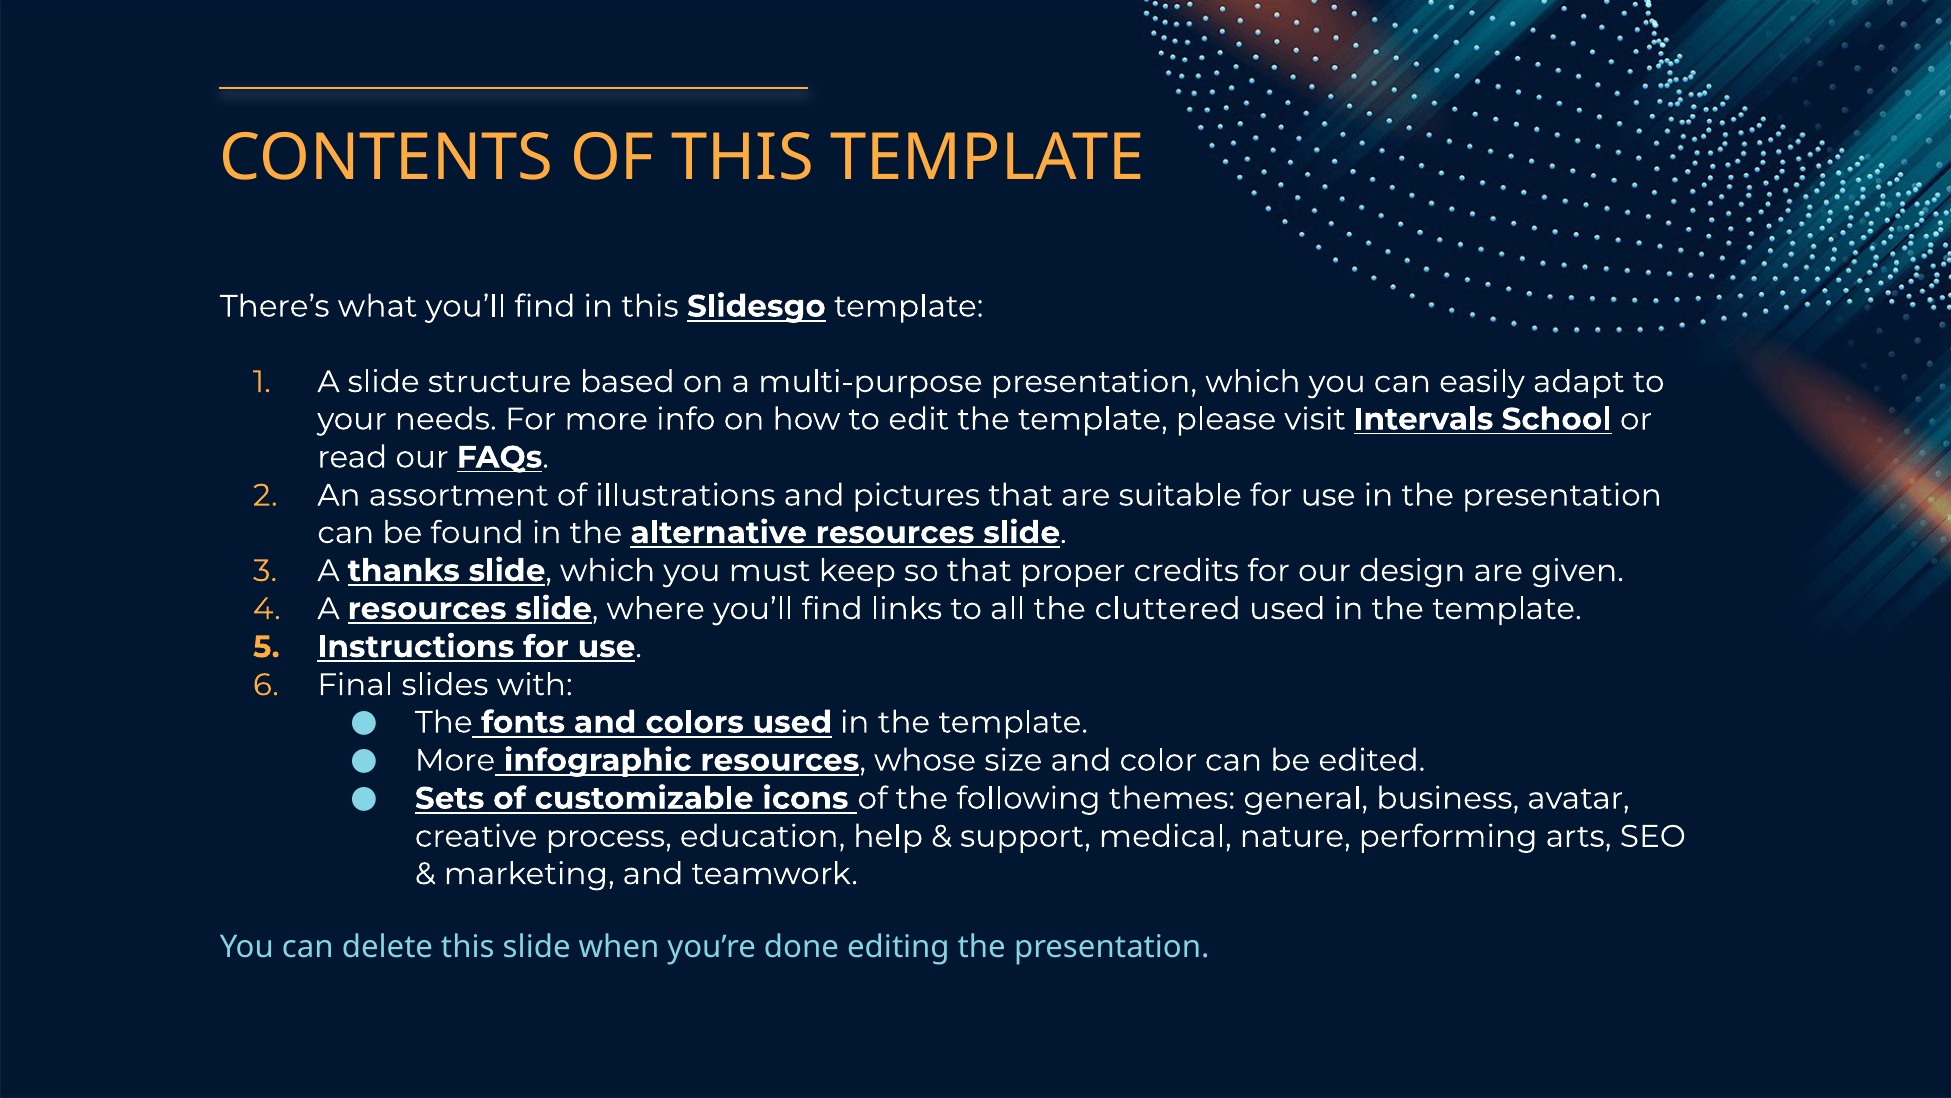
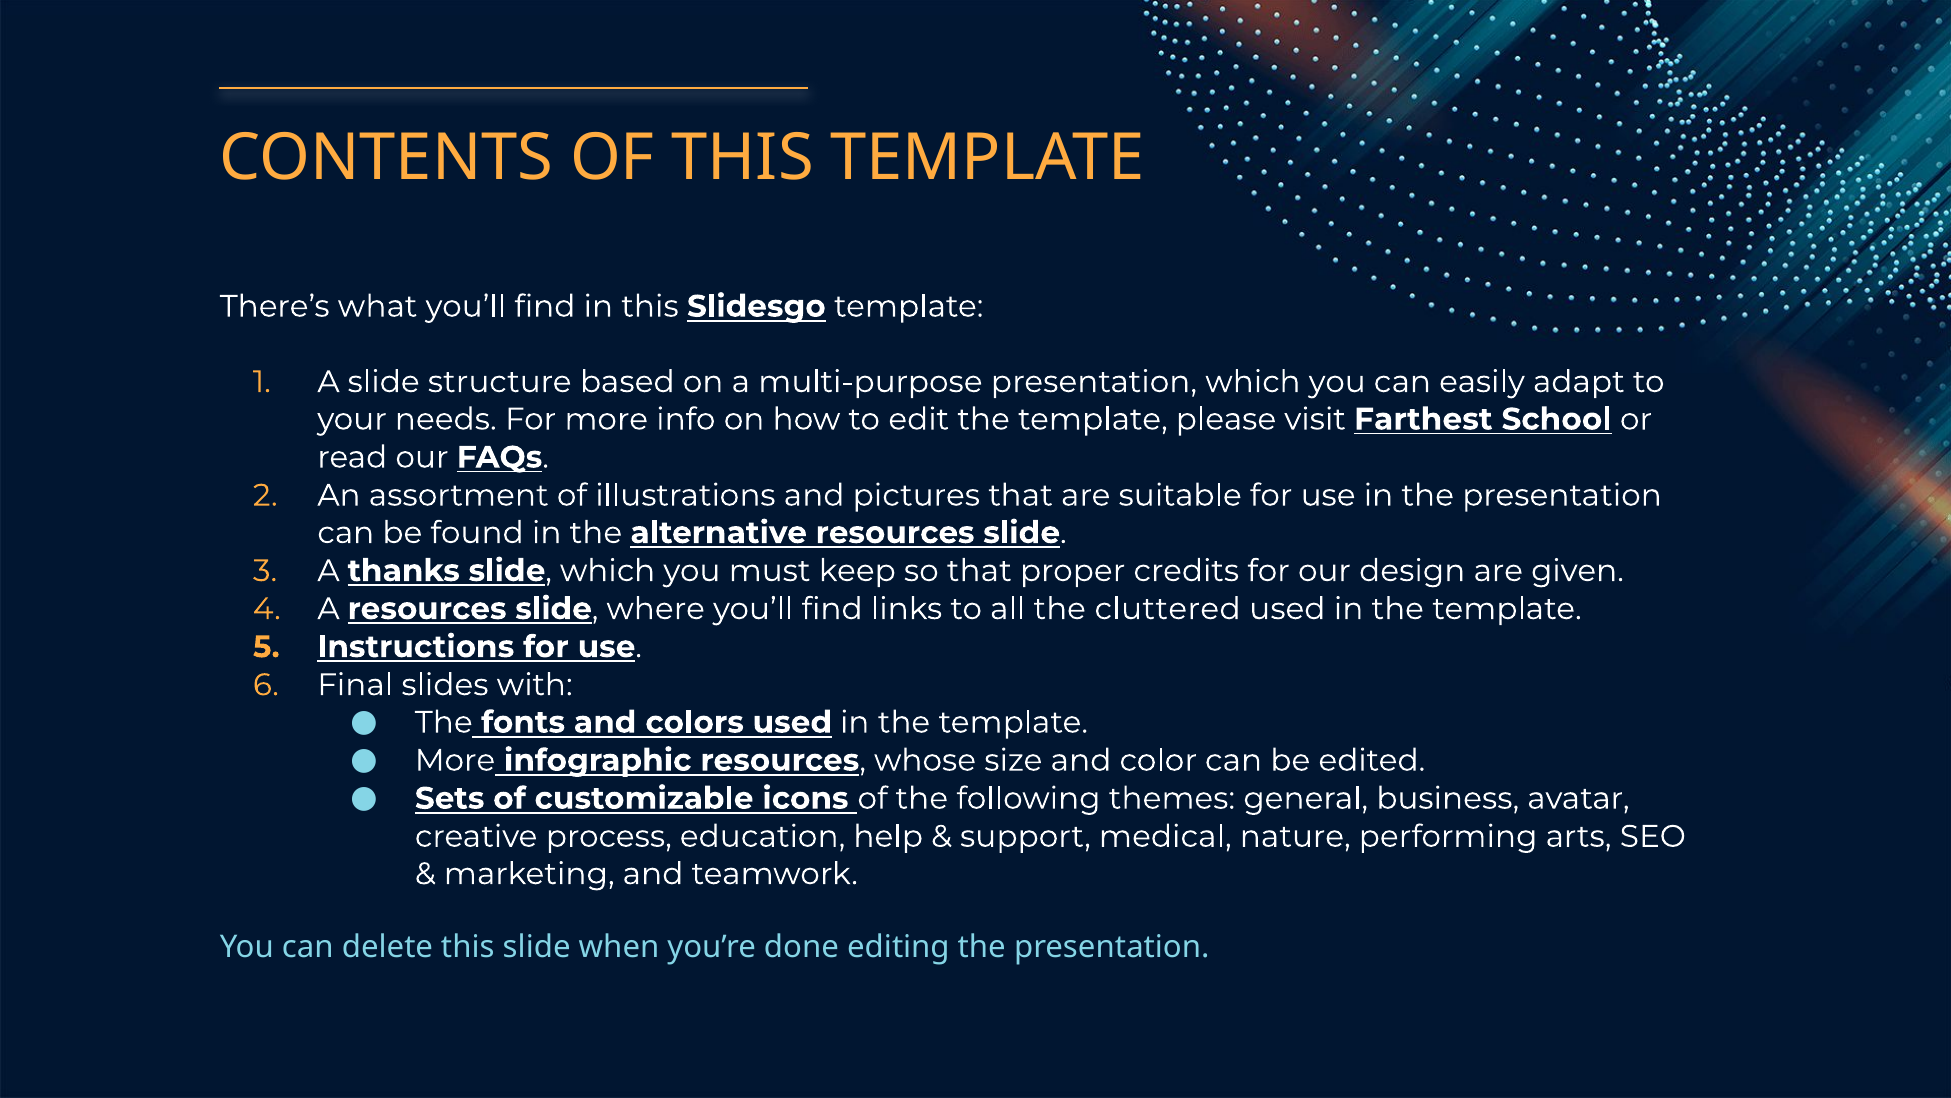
Intervals: Intervals -> Farthest (1423, 419)
